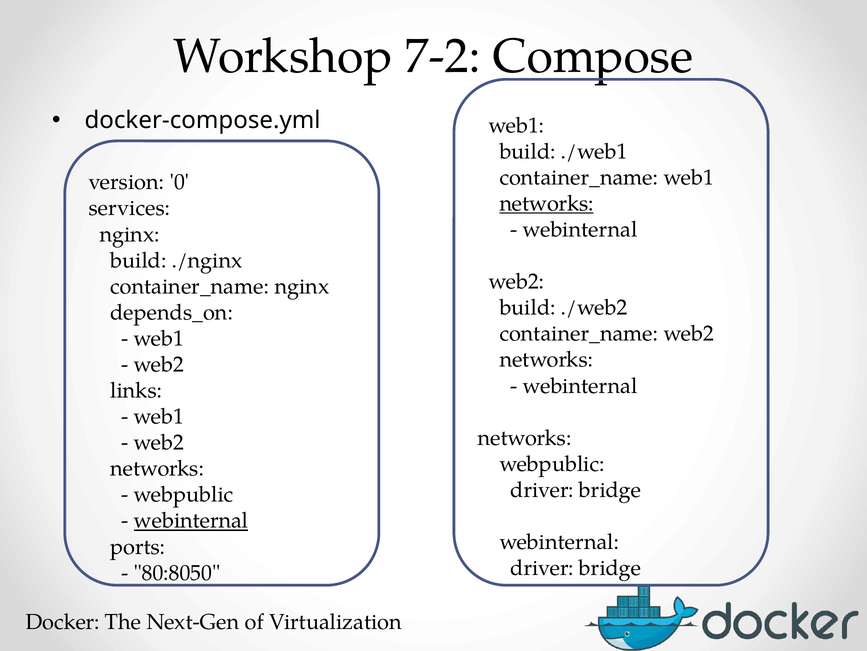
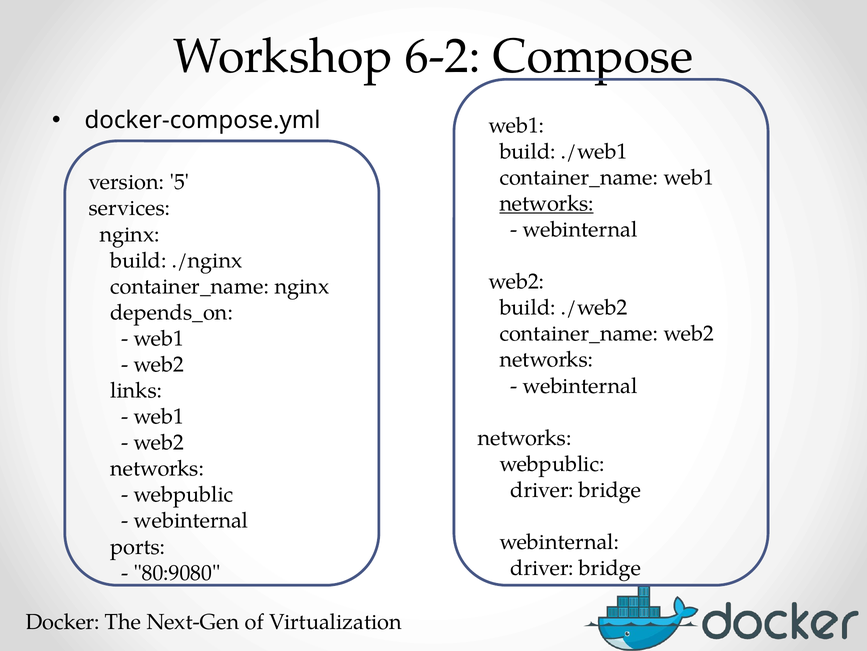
7-2: 7-2 -> 6-2 (443, 56)
0: 0 -> 5 (179, 182)
webinternal underline: present -> none (191, 520)
80:8050: 80:8050 -> 80:9080 (177, 572)
